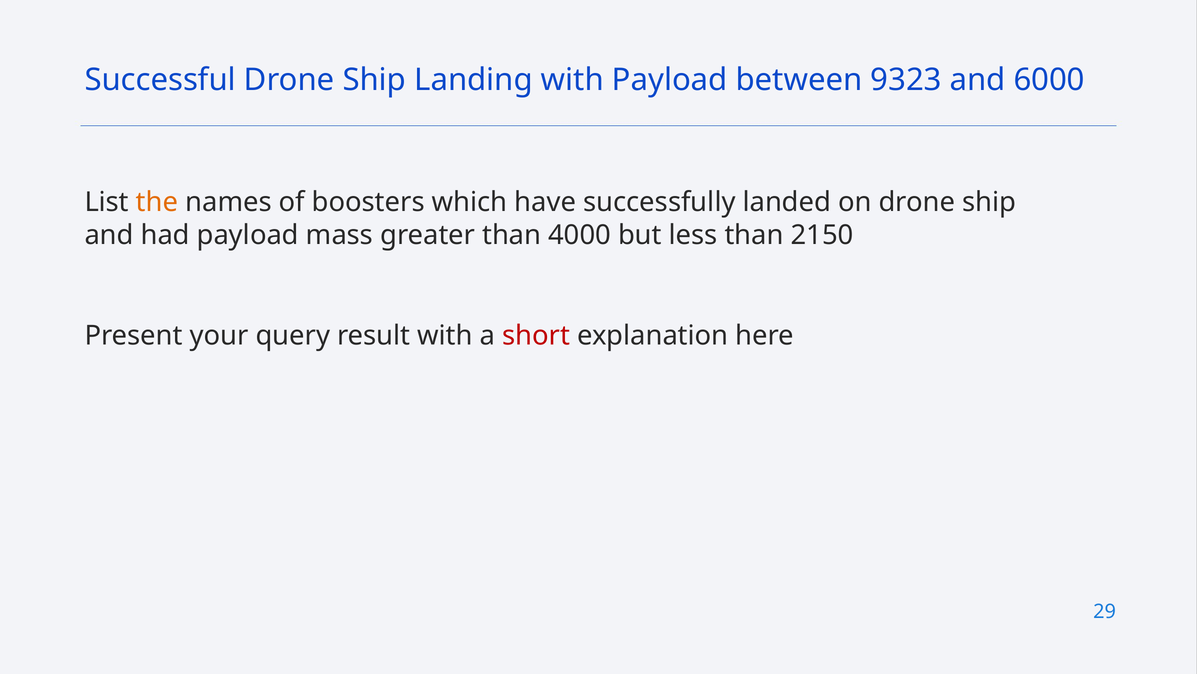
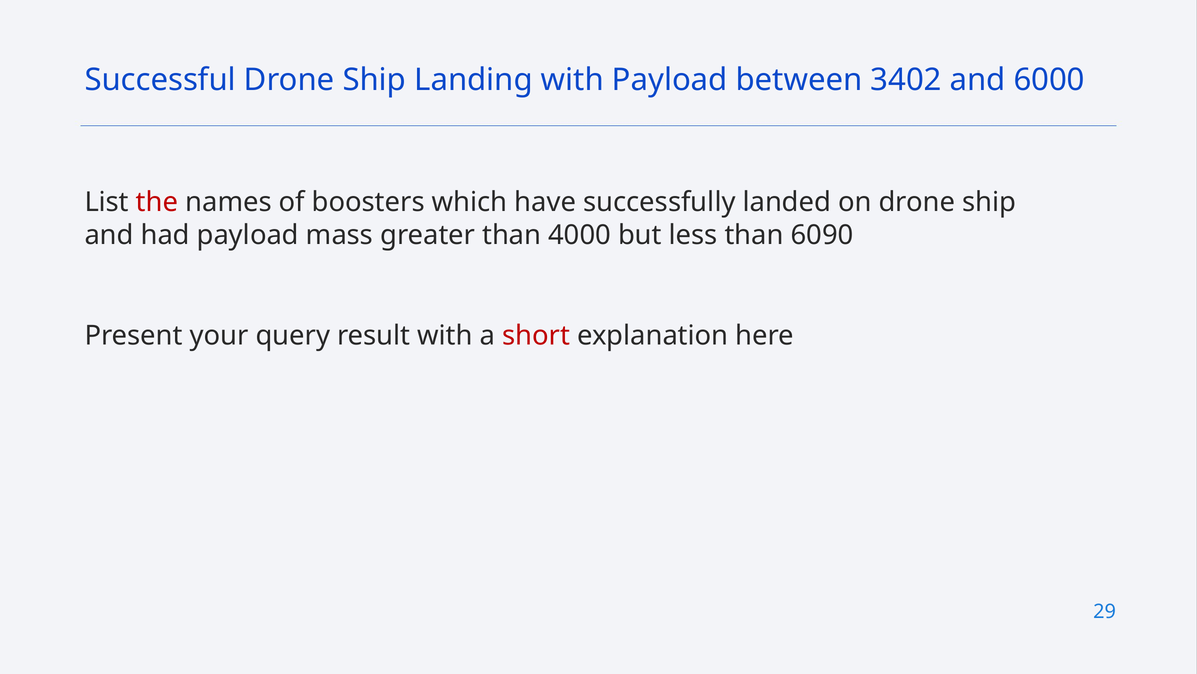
9323: 9323 -> 3402 (906, 80)
the colour: orange -> red (157, 202)
2150: 2150 -> 6090 (822, 235)
